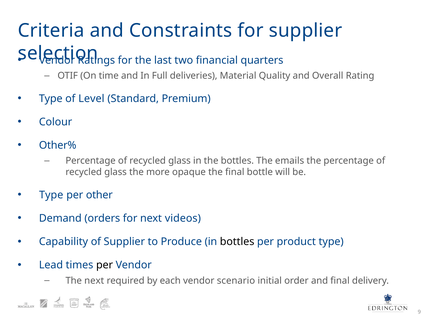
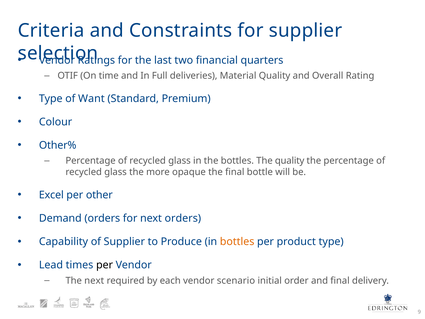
Level: Level -> Want (91, 98)
The emails: emails -> quality (290, 161)
Type: Type -> Excel (51, 195)
next videos: videos -> orders (183, 218)
bottles colour: black -> orange (237, 242)
